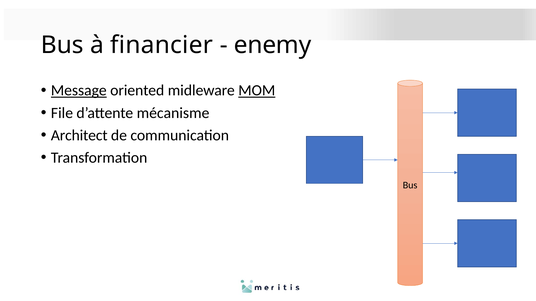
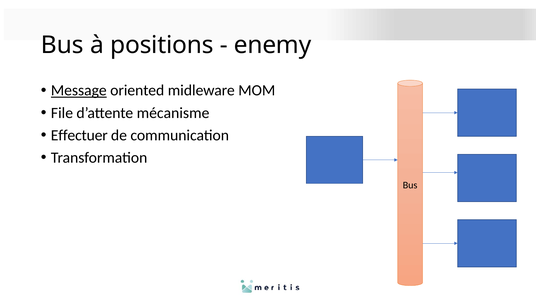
financier: financier -> positions (162, 45)
MOM underline: present -> none (257, 91)
Architect: Architect -> Effectuer (79, 136)
